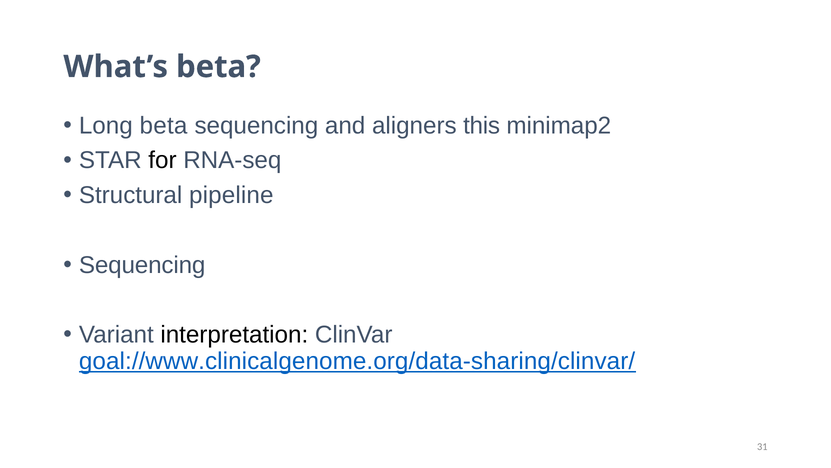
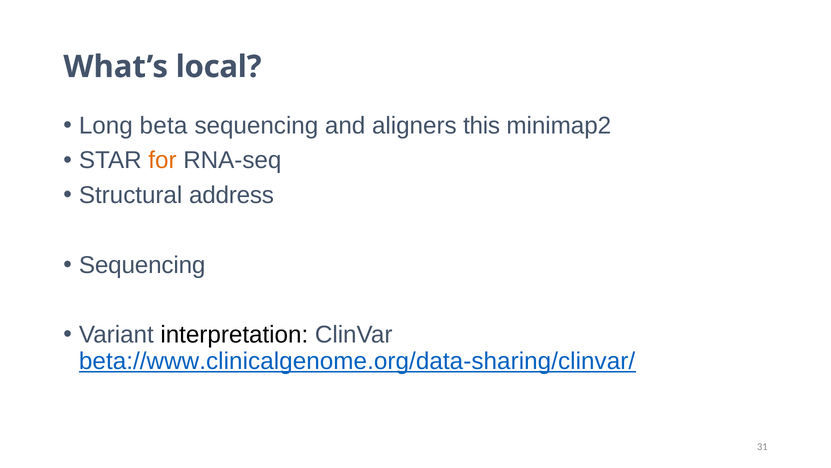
What’s beta: beta -> local (219, 67)
for colour: black -> orange (162, 160)
pipeline: pipeline -> address (231, 195)
goal://www.clinicalgenome.org/data-sharing/clinvar/: goal://www.clinicalgenome.org/data-sharing/clinvar/ -> beta://www.clinicalgenome.org/data-sharing/clinvar/ (357, 361)
